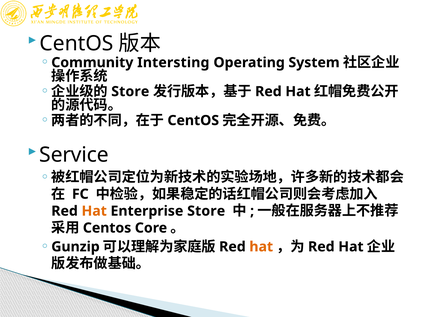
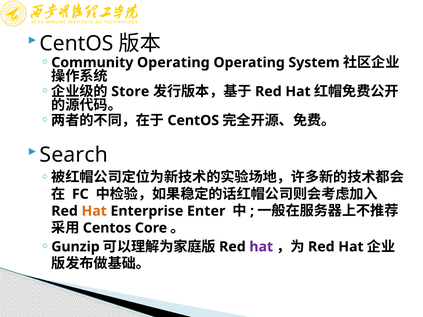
Community Intersting: Intersting -> Operating (173, 63)
Service: Service -> Search (74, 155)
Enterprise Store: Store -> Enter (206, 211)
hat colour: orange -> purple (261, 247)
